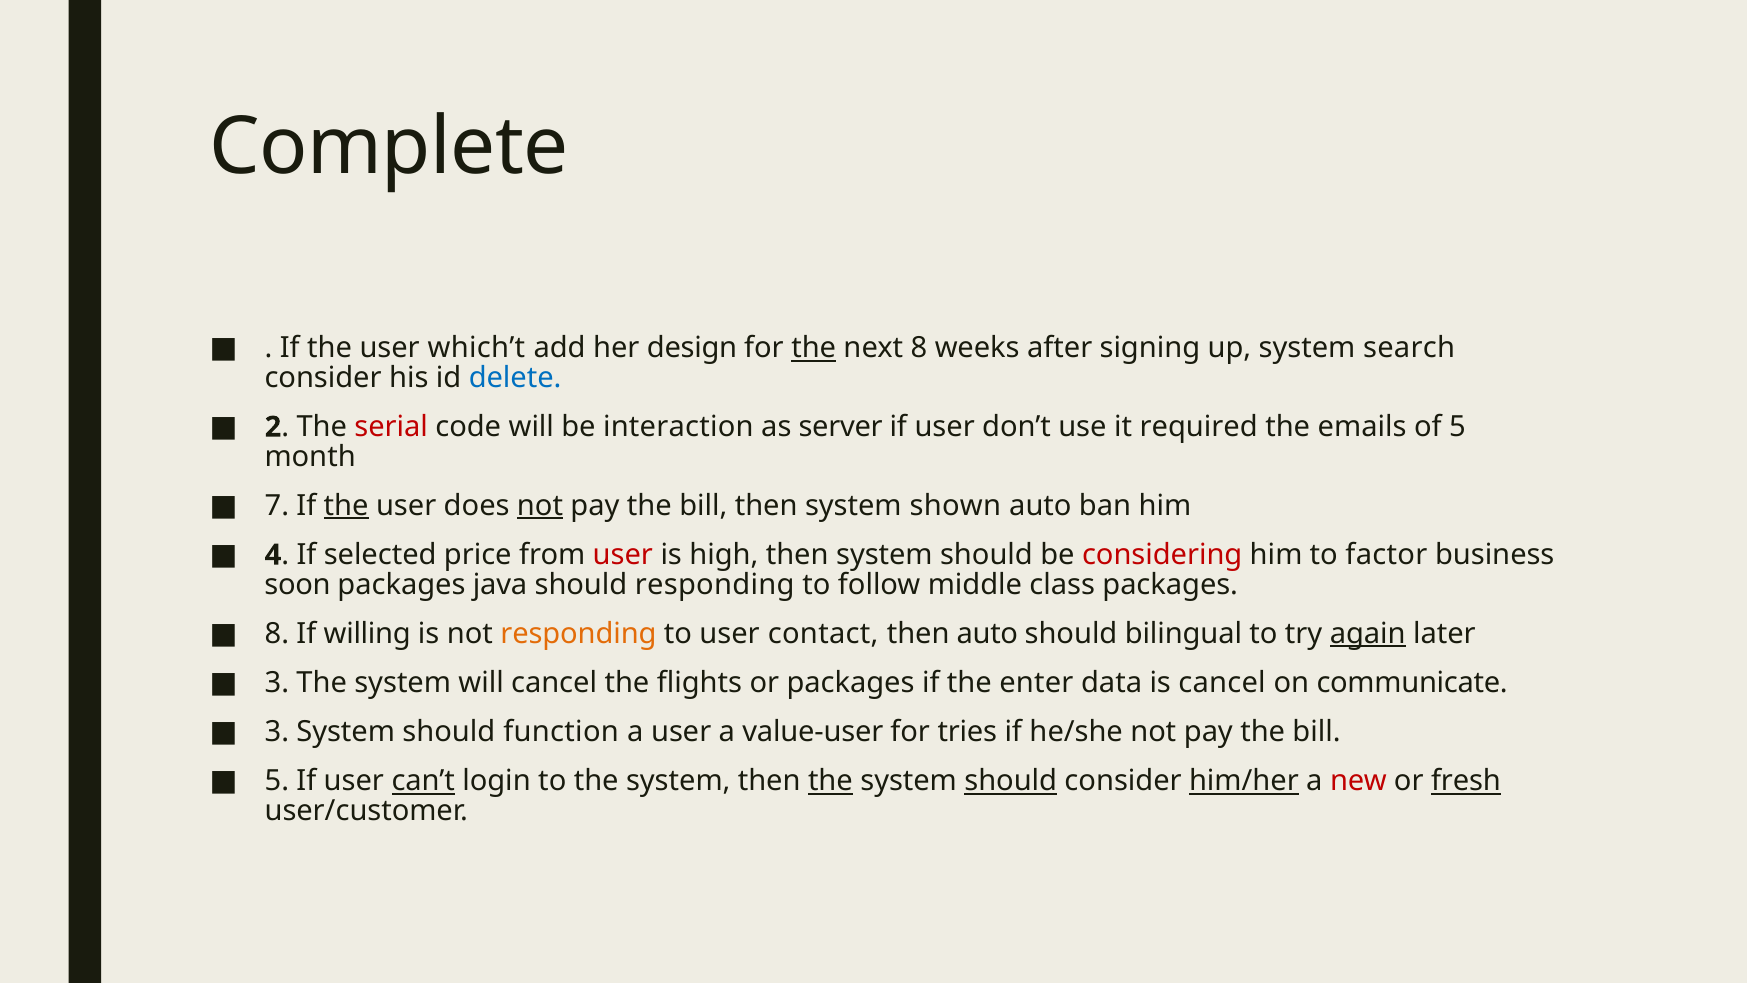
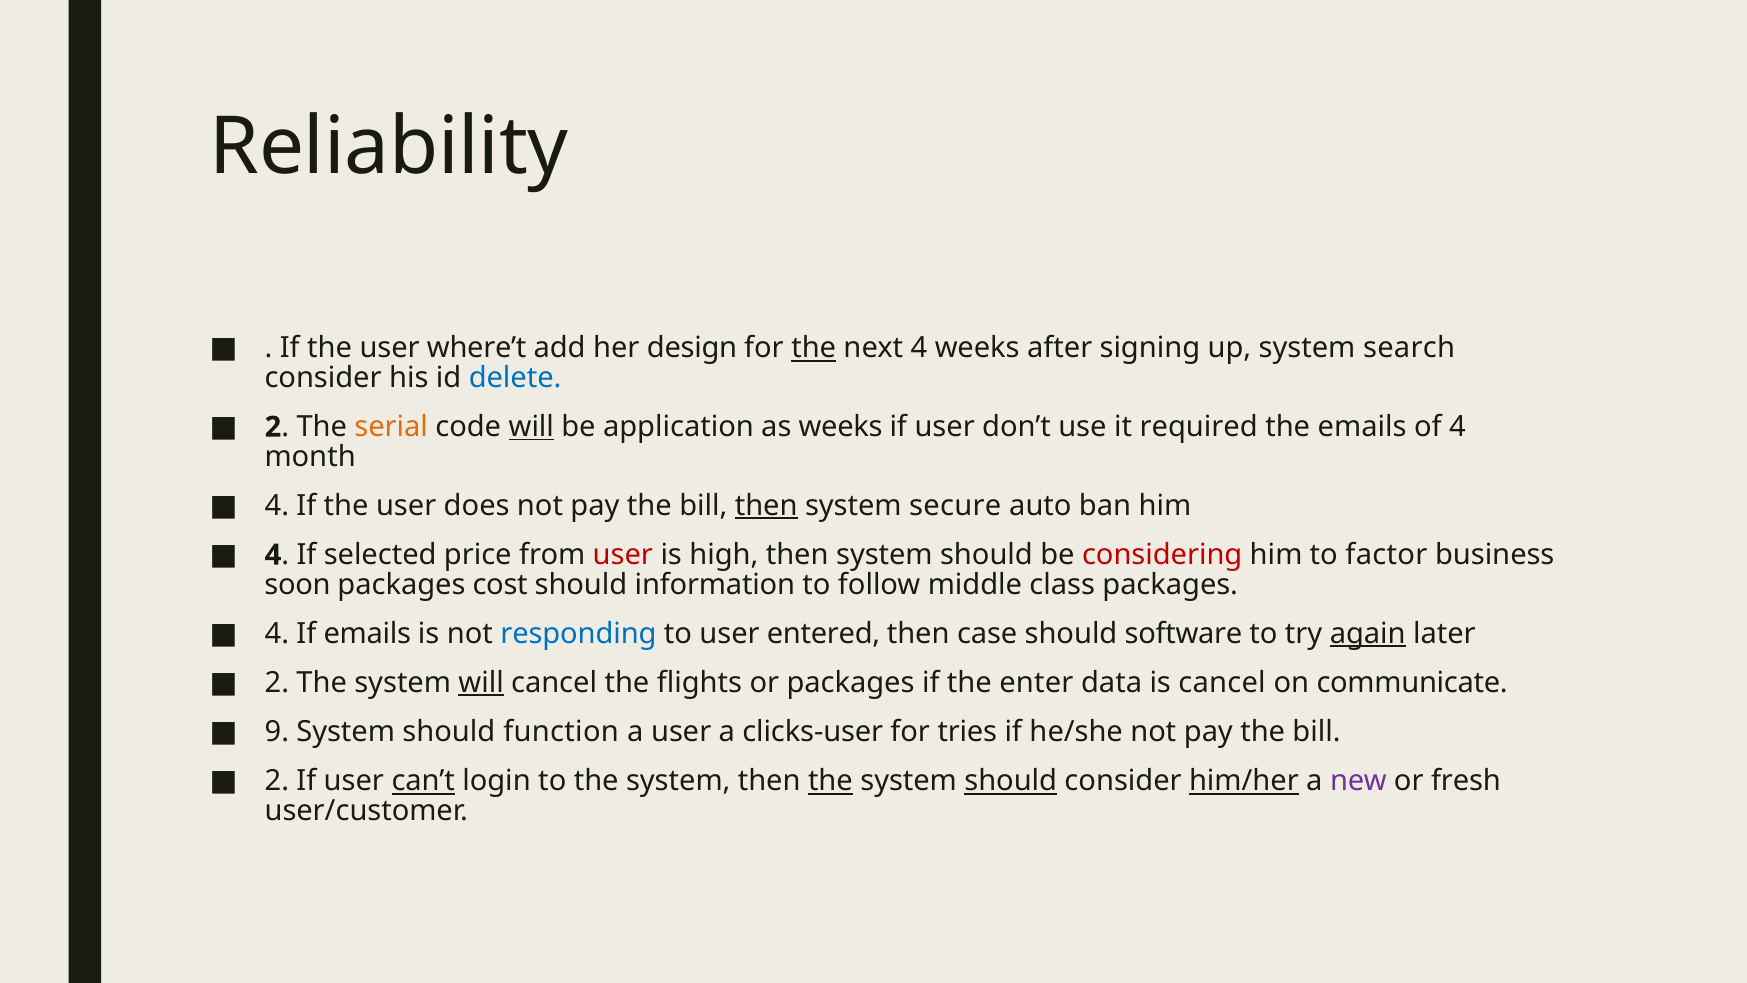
Complete: Complete -> Reliability (389, 147)
which’t: which’t -> where’t (477, 348)
next 8: 8 -> 4 (919, 348)
serial colour: red -> orange (391, 427)
will underline: none -> present (531, 427)
interaction: interaction -> application (678, 427)
as server: server -> weeks (841, 427)
of 5: 5 -> 4 (1457, 427)
7: 7 -> 4 (277, 506)
the underline: present -> none (346, 506)
not underline: present -> none (540, 506)
then underline: none -> present (766, 506)
shown: shown -> secure (955, 506)
java: java -> cost (500, 584)
should responding: responding -> information (715, 584)
8: 8 -> 4 (277, 633)
If willing: willing -> emails (367, 633)
responding colour: orange -> blue (578, 633)
contact: contact -> entered (823, 633)
then auto: auto -> case (987, 633)
bilingual: bilingual -> software (1183, 633)
3: 3 -> 2 (277, 683)
will underline: none -> present (481, 683)
3: 3 -> 9 (277, 732)
value-user: value-user -> clicks-user (813, 732)
5: 5 -> 2 (277, 781)
new colour: red -> purple (1358, 781)
fresh underline: present -> none (1466, 781)
